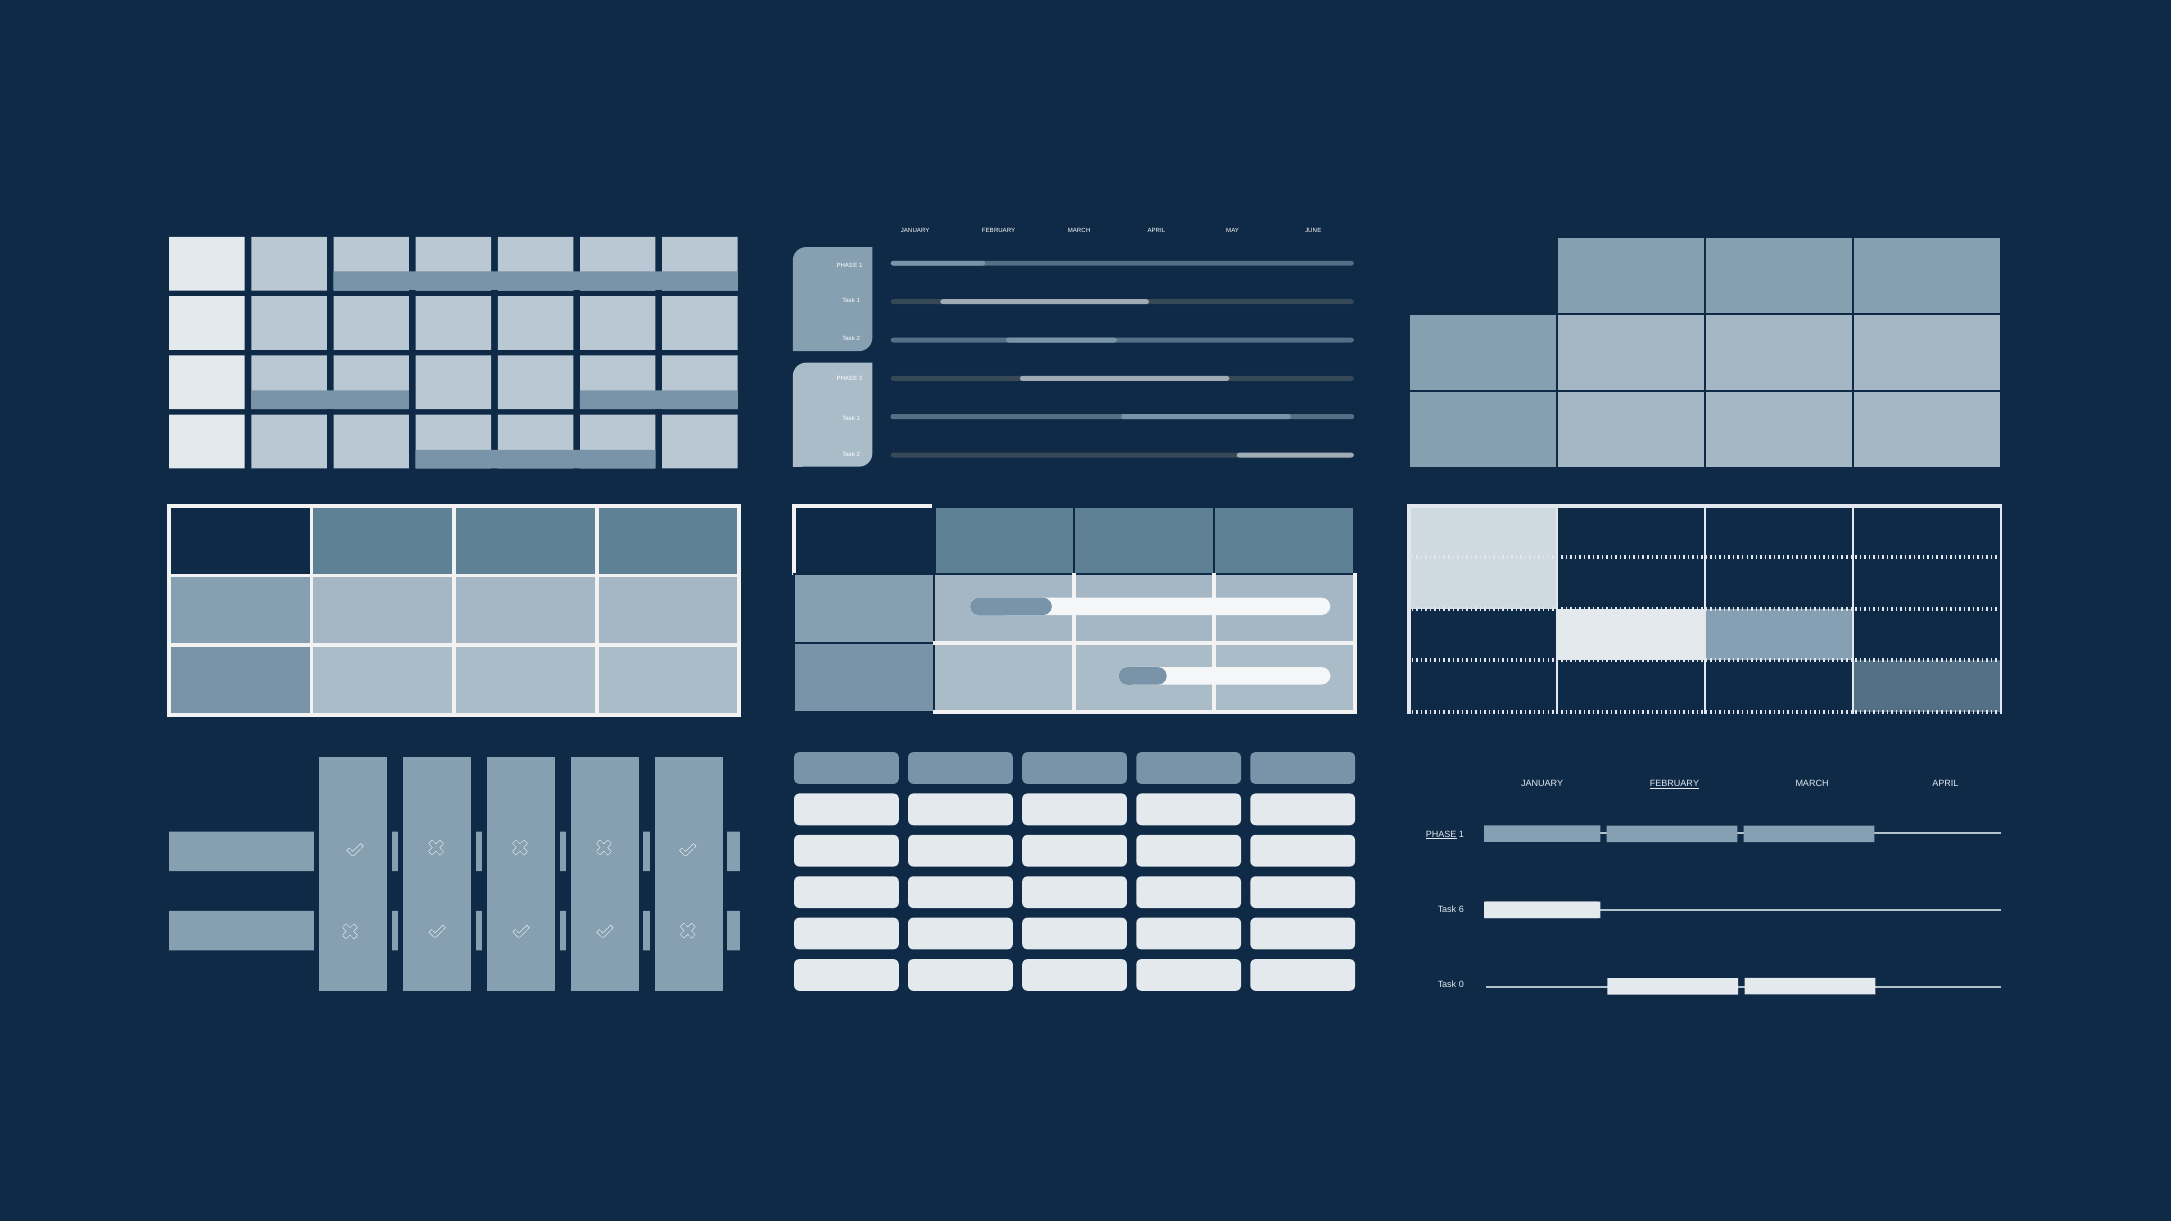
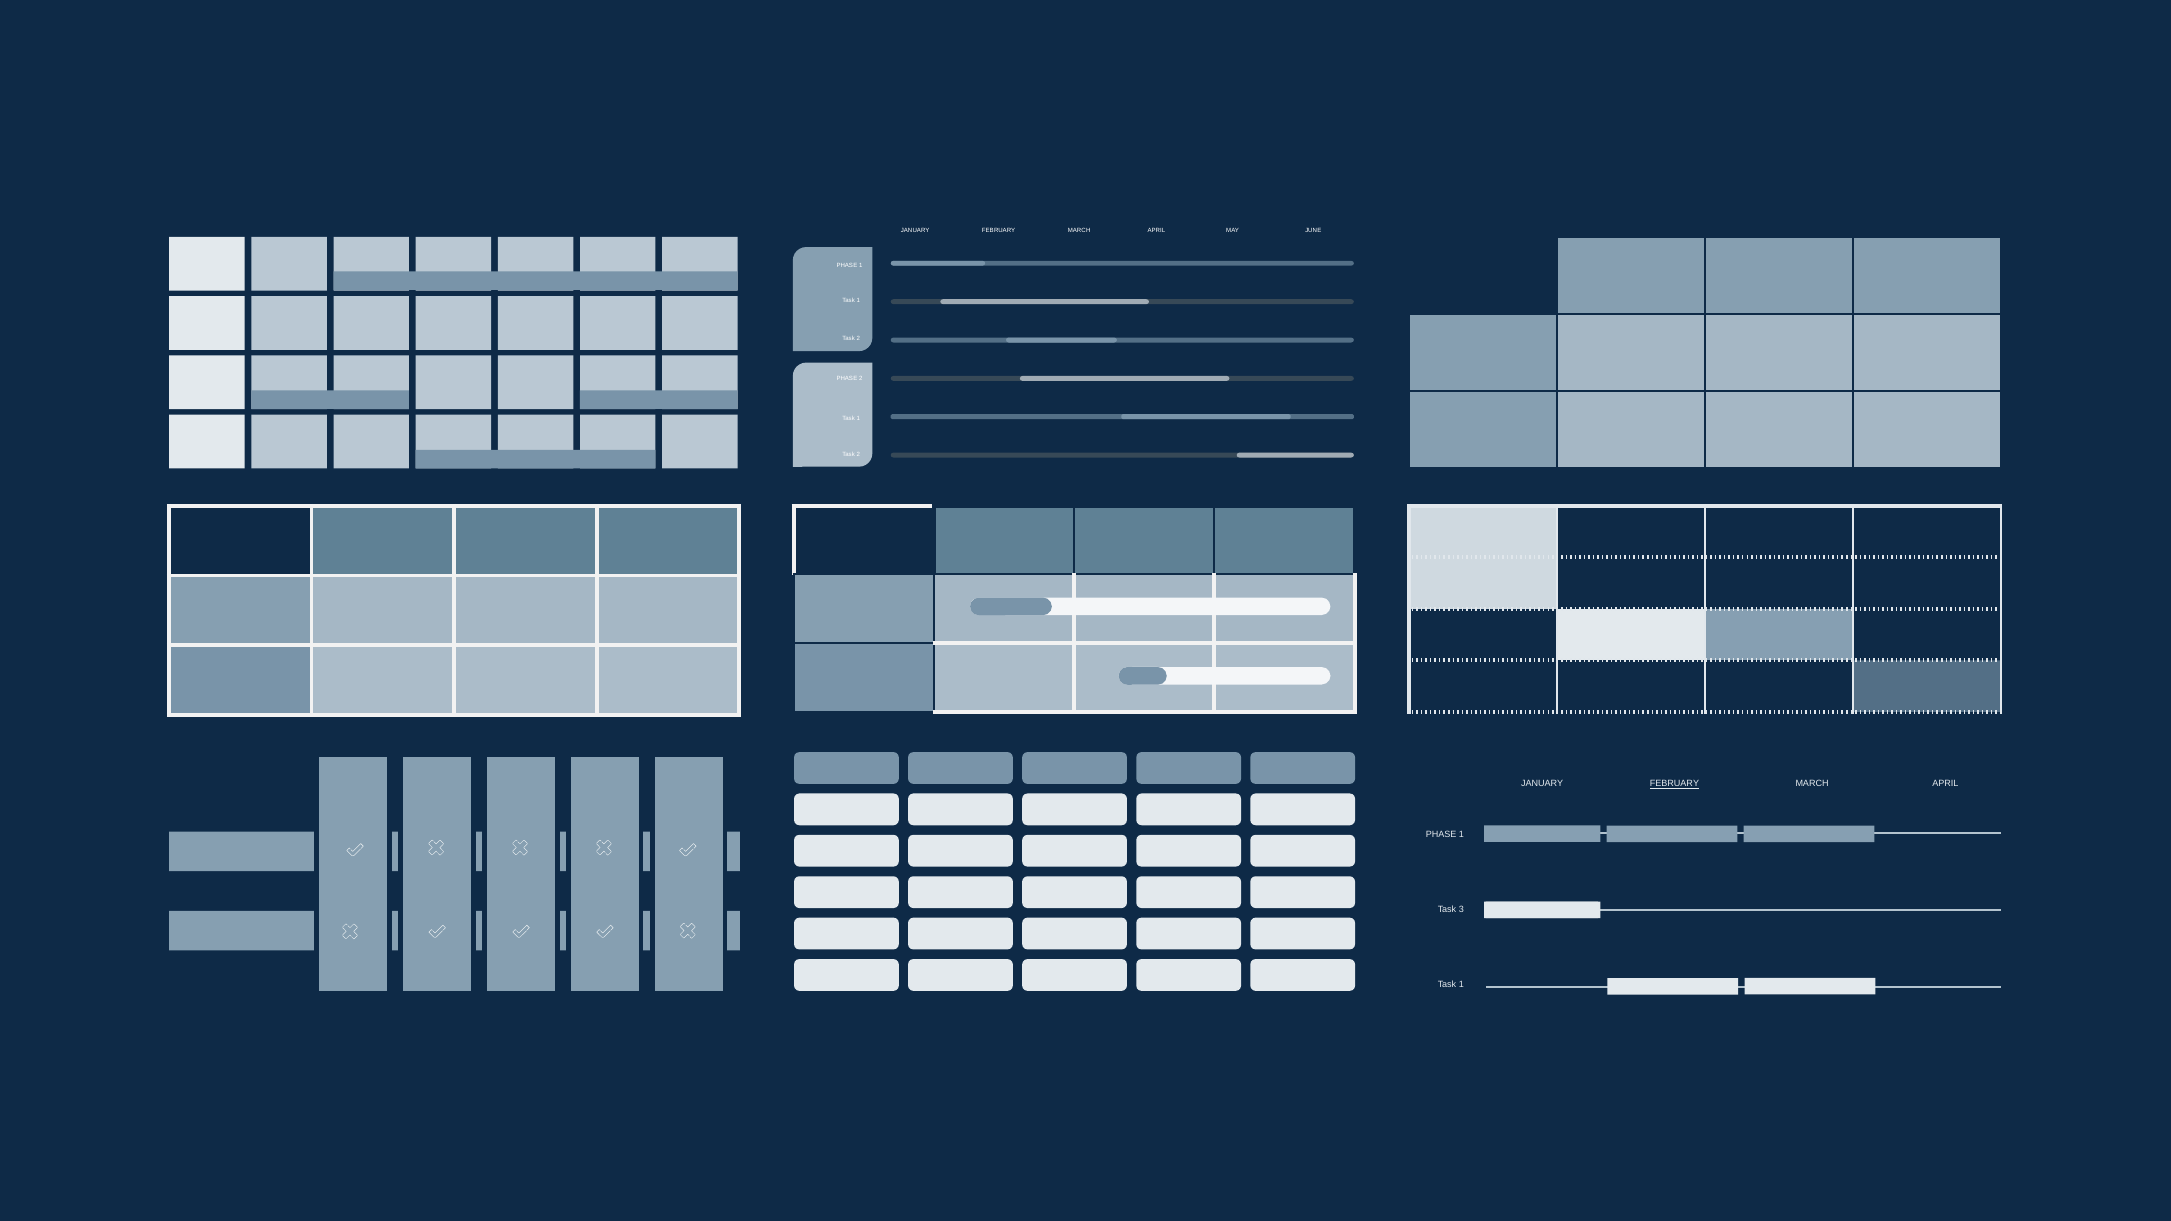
PHASE underline: present -> none (1441, 834)
6: 6 -> 3 (1461, 909)
0: 0 -> 1 (1461, 984)
